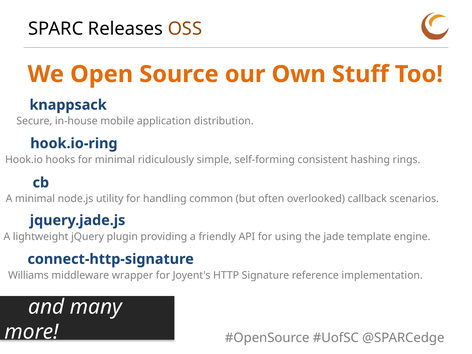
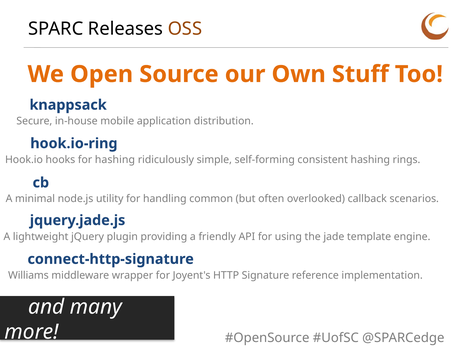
for minimal: minimal -> hashing (115, 160)
